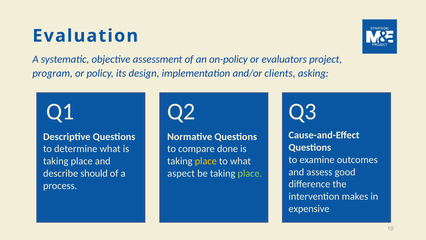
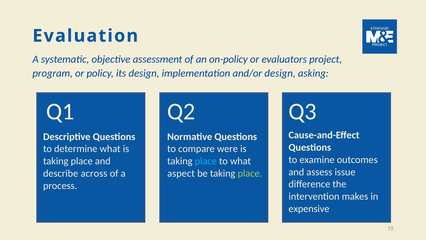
and/or clients: clients -> design (280, 73)
done: done -> were (227, 149)
place colour: yellow -> light blue (206, 161)
good: good -> issue (345, 172)
should: should -> across (94, 173)
